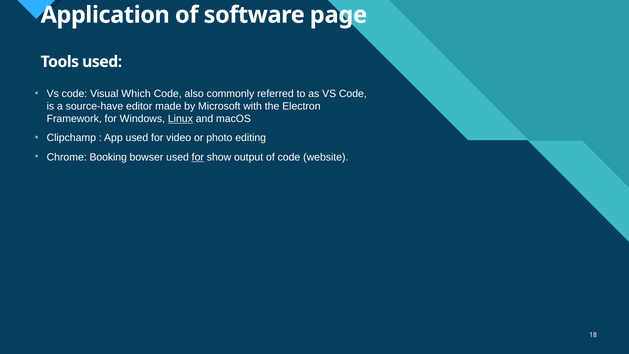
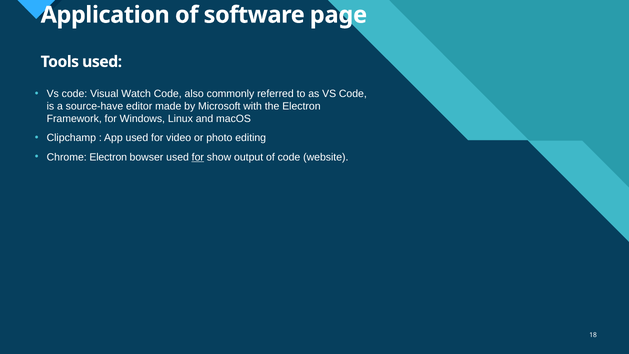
Which: Which -> Watch (136, 94)
Linux underline: present -> none (180, 119)
Chrome Booking: Booking -> Electron (108, 157)
